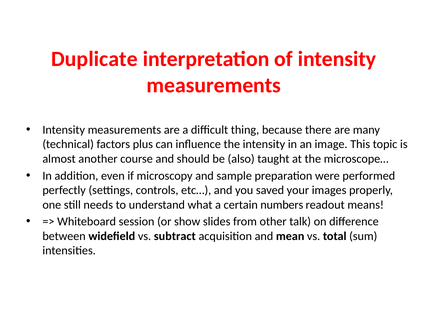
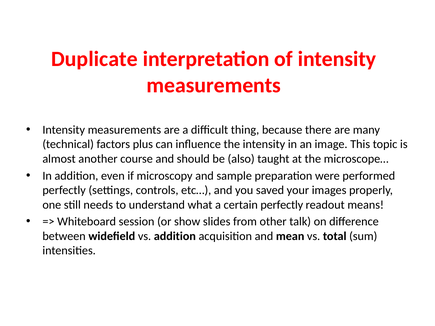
certain numbers: numbers -> perfectly (282, 205)
vs subtract: subtract -> addition (175, 236)
